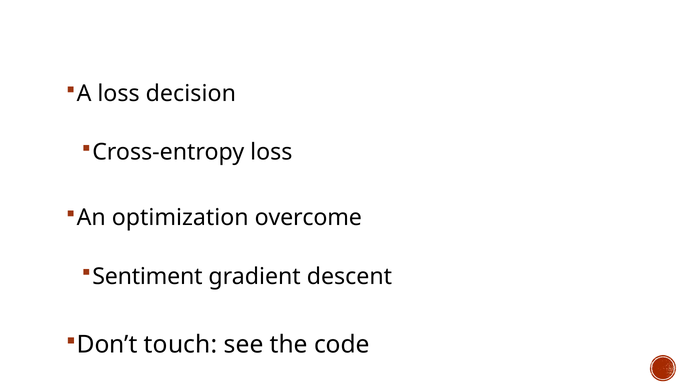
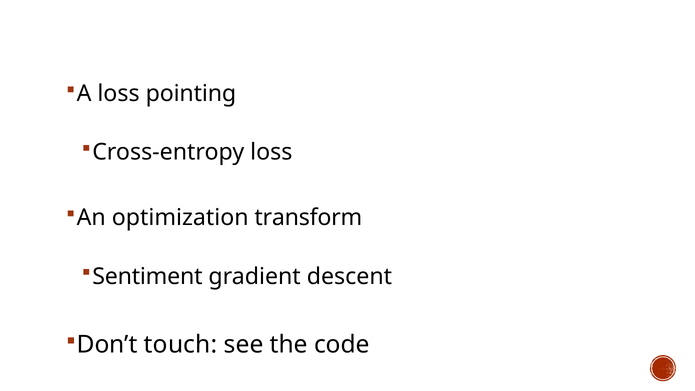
decision: decision -> pointing (191, 94)
overcome: overcome -> transform (308, 218)
